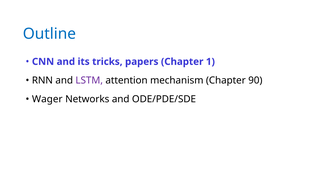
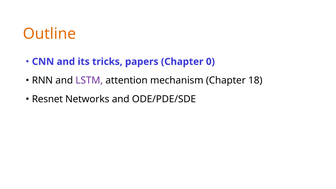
Outline colour: blue -> orange (49, 34)
1: 1 -> 0 (210, 62)
90: 90 -> 18 (255, 80)
Wager: Wager -> Resnet (47, 99)
